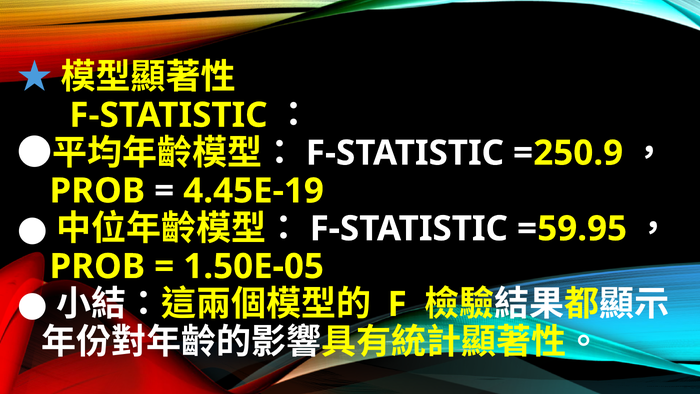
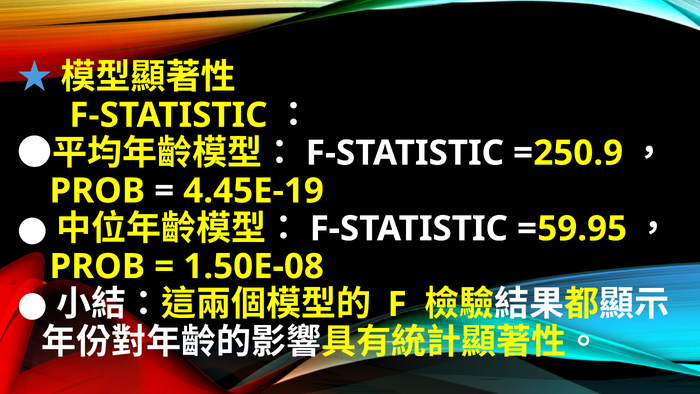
1.50E-05: 1.50E-05 -> 1.50E-08 (254, 266)
